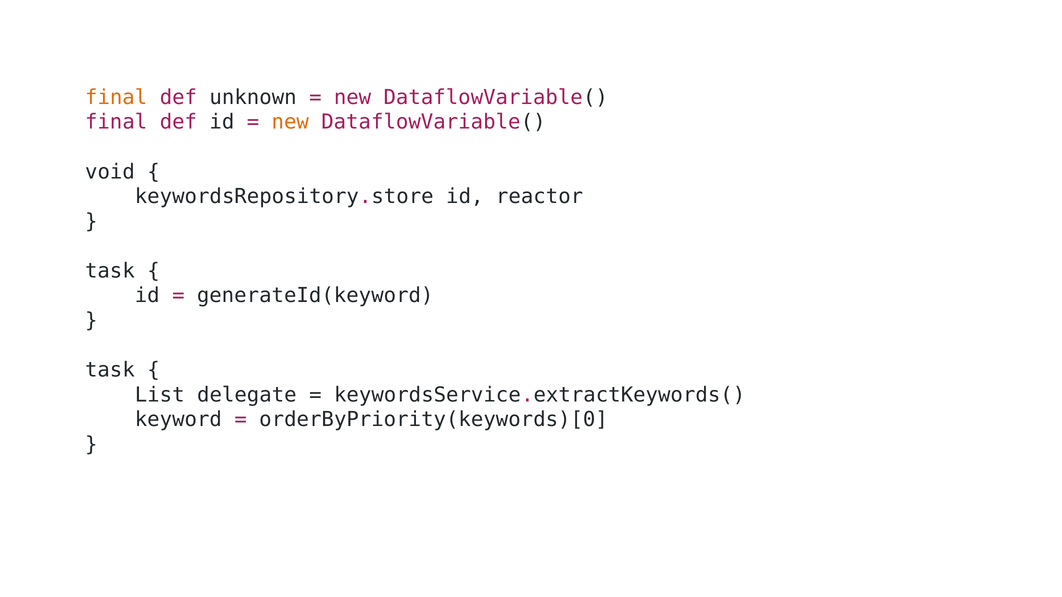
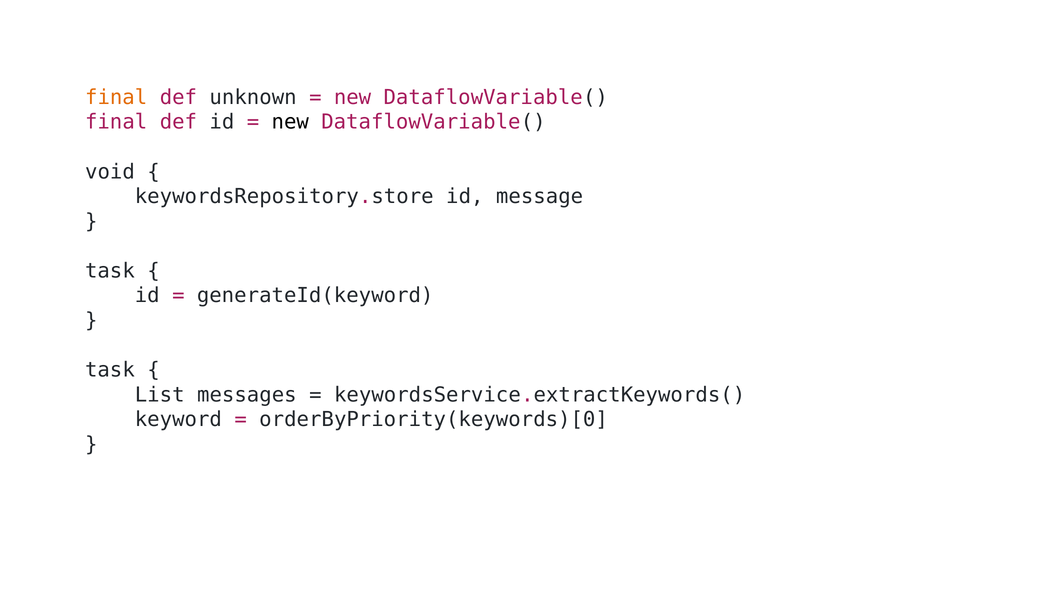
new colour: orange -> black (290, 122)
reactor: reactor -> message (540, 197)
delegate: delegate -> messages (247, 395)
